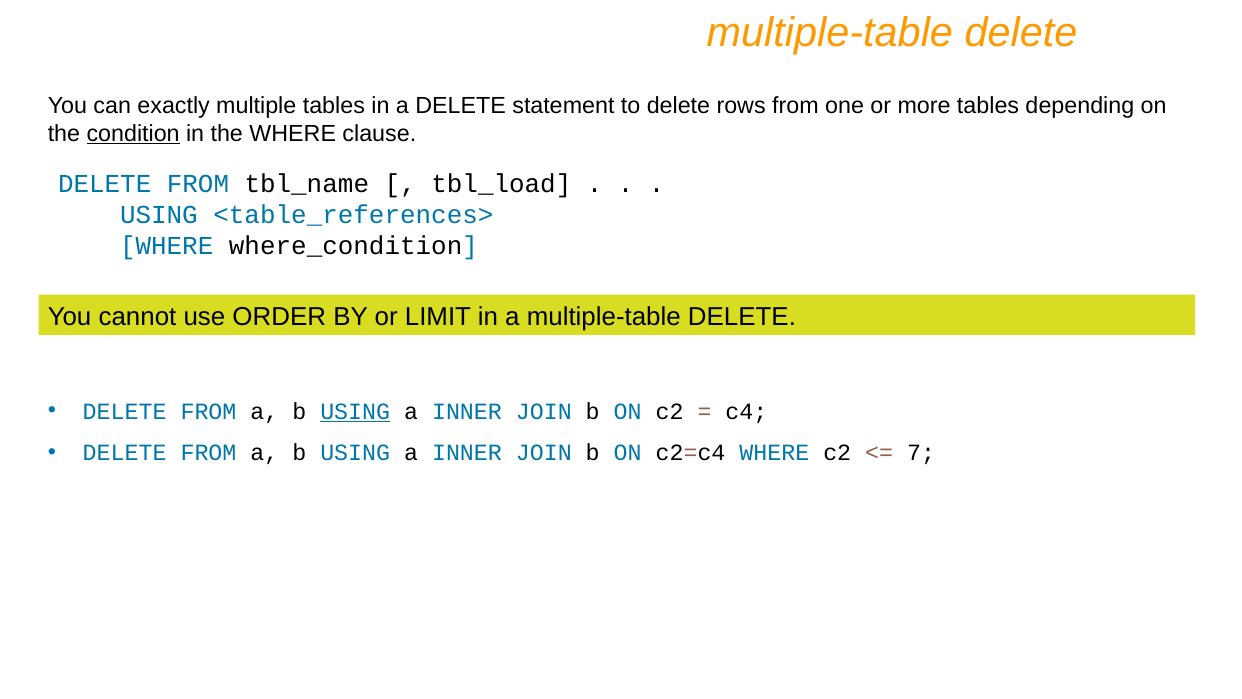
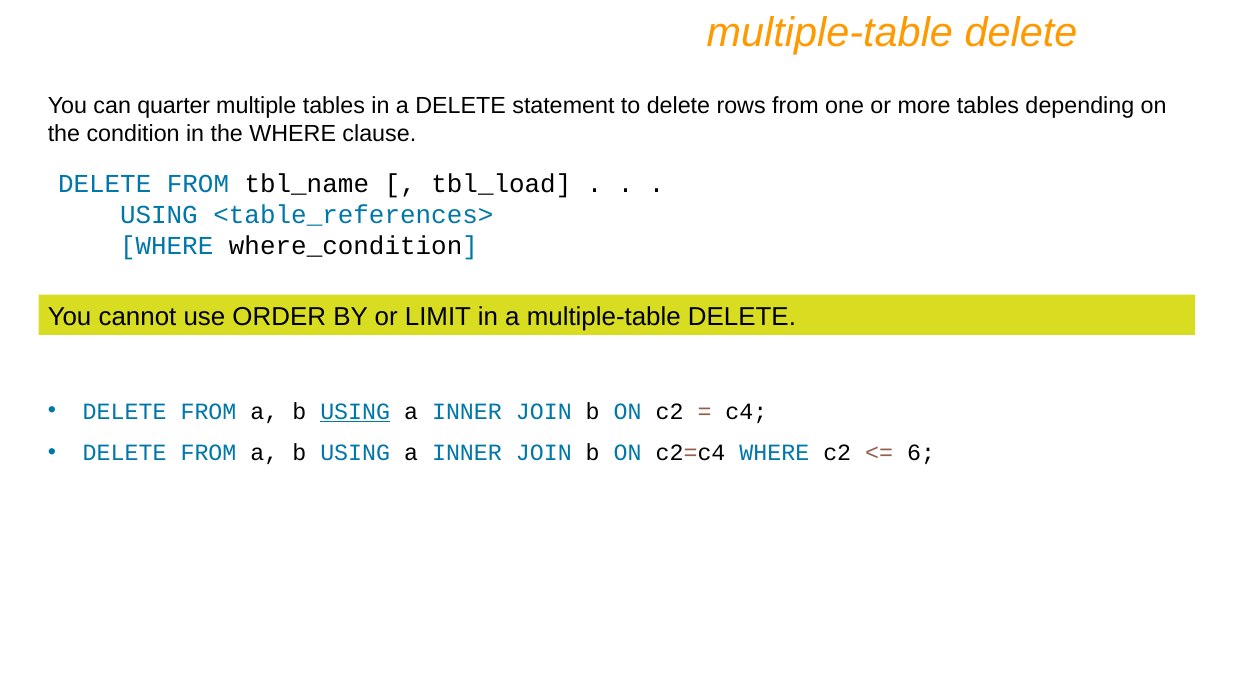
exactly: exactly -> quarter (174, 106)
condition underline: present -> none (133, 133)
7: 7 -> 6 (921, 453)
